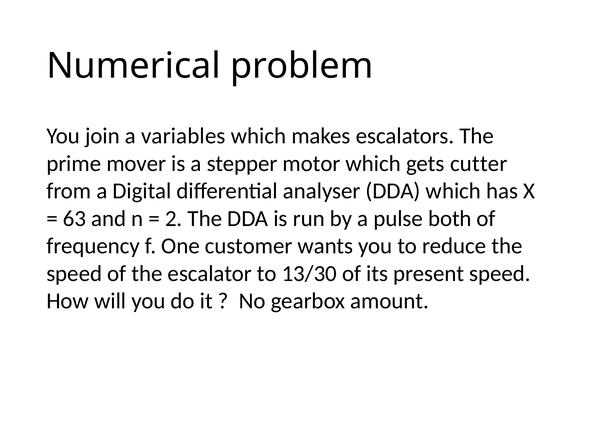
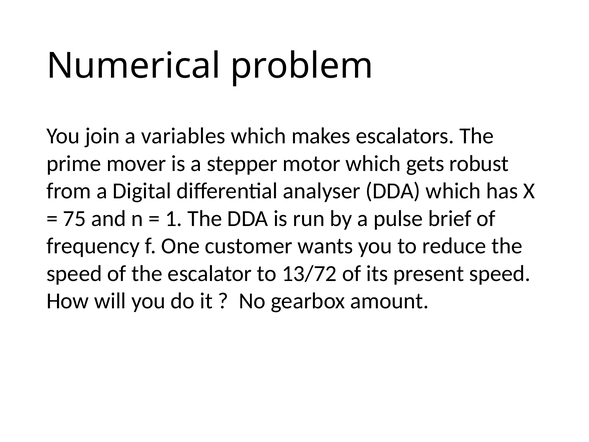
cutter: cutter -> robust (479, 163)
63: 63 -> 75 (74, 218)
2: 2 -> 1 (174, 218)
both: both -> brief (450, 218)
13/30: 13/30 -> 13/72 (309, 273)
